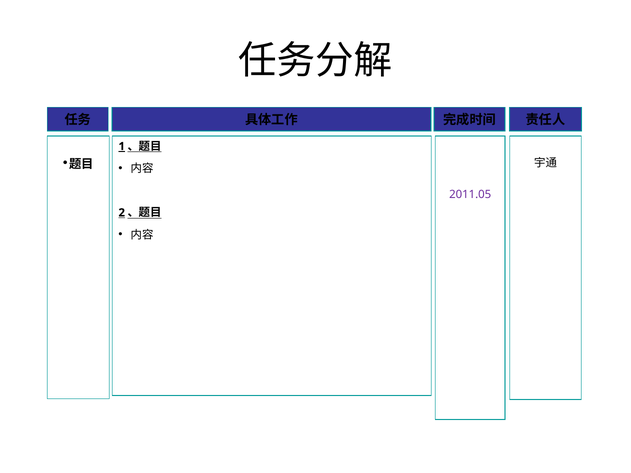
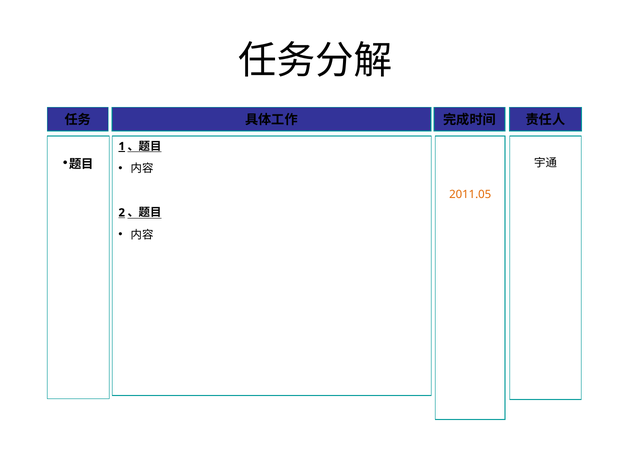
2011.05 colour: purple -> orange (470, 195)
